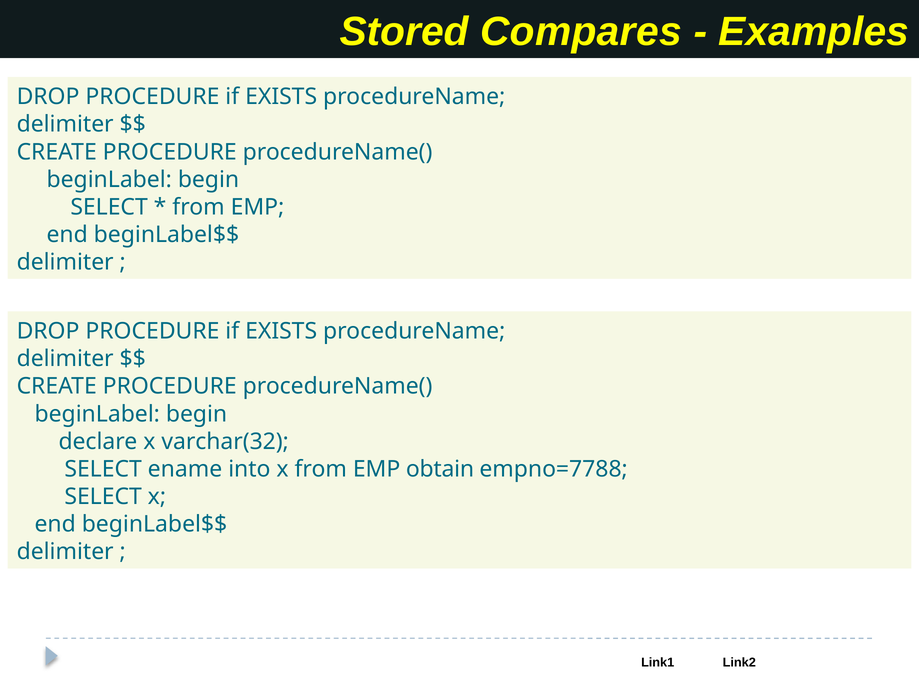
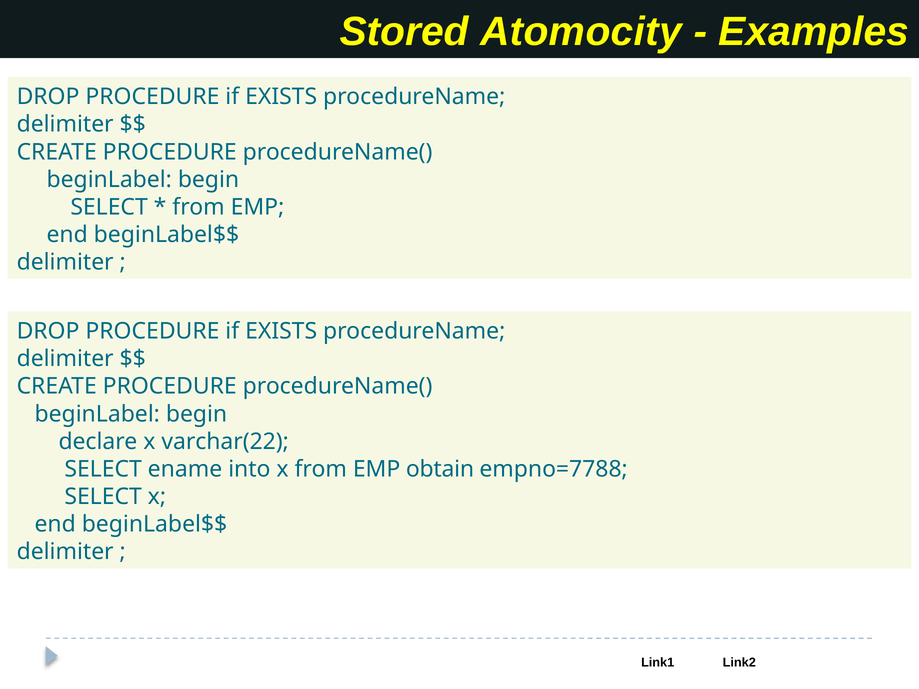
Compares: Compares -> Atomocity (581, 32)
varchar(32: varchar(32 -> varchar(22 (225, 442)
